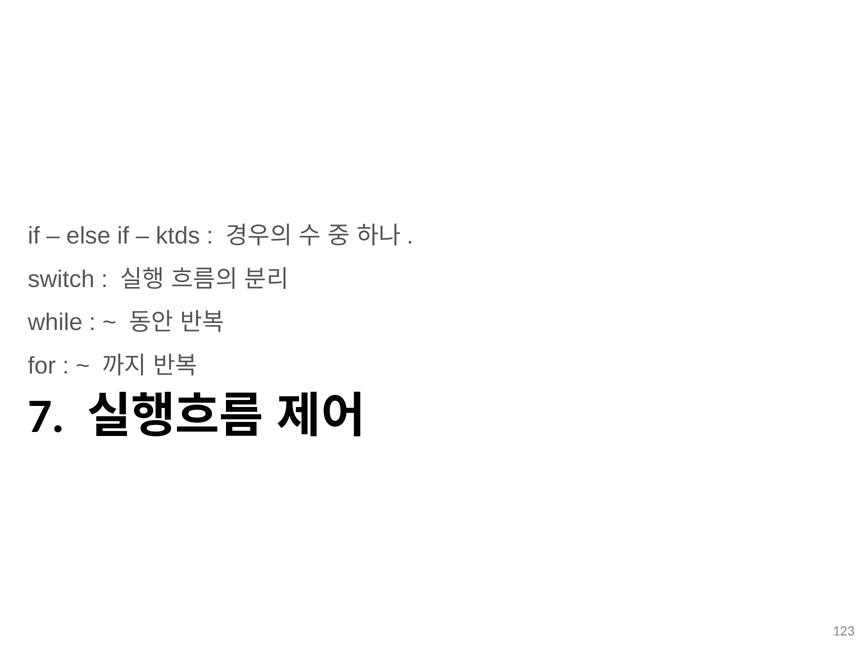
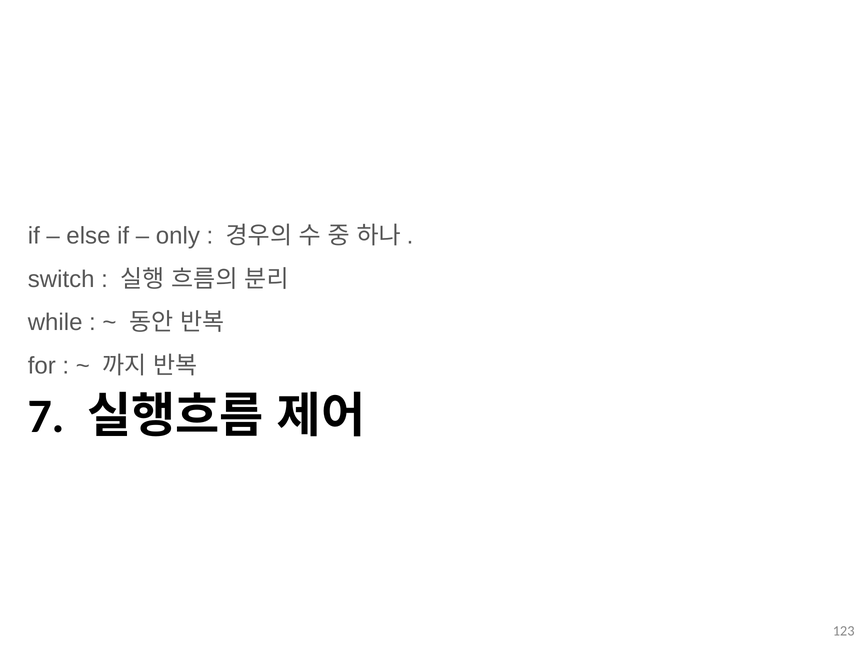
ktds: ktds -> only (178, 236)
